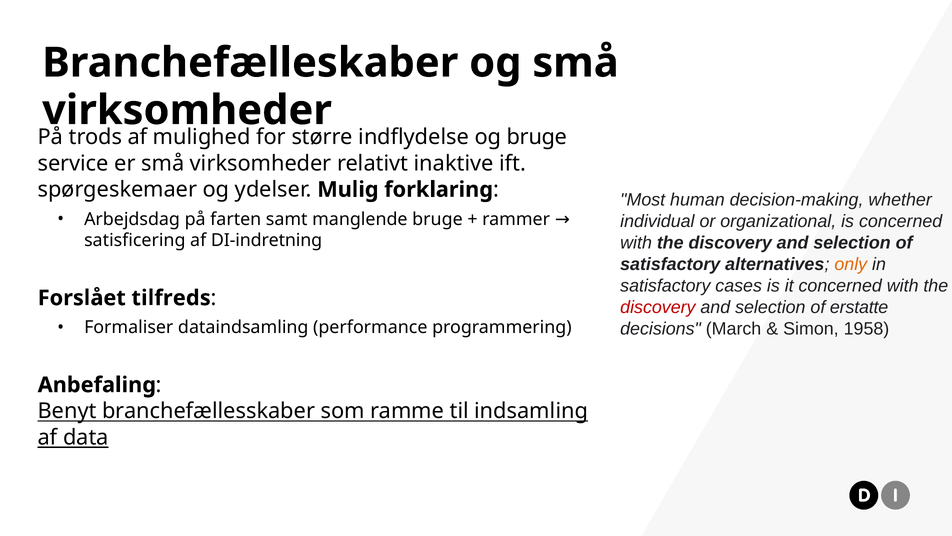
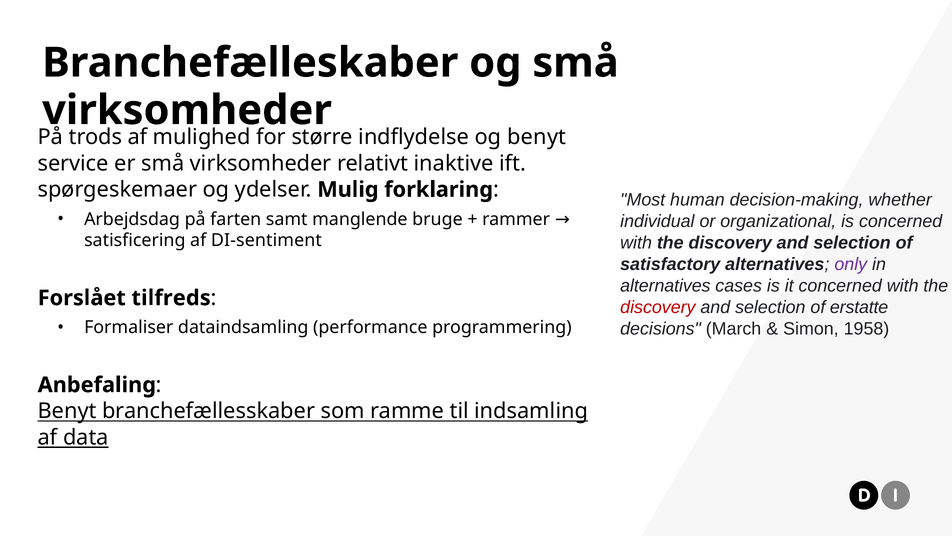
og bruge: bruge -> benyt (537, 137)
DI-indretning: DI-indretning -> DI-sentiment (266, 240)
only colour: orange -> purple (851, 264)
satisfactory: satisfactory -> alternatives (665, 286)
